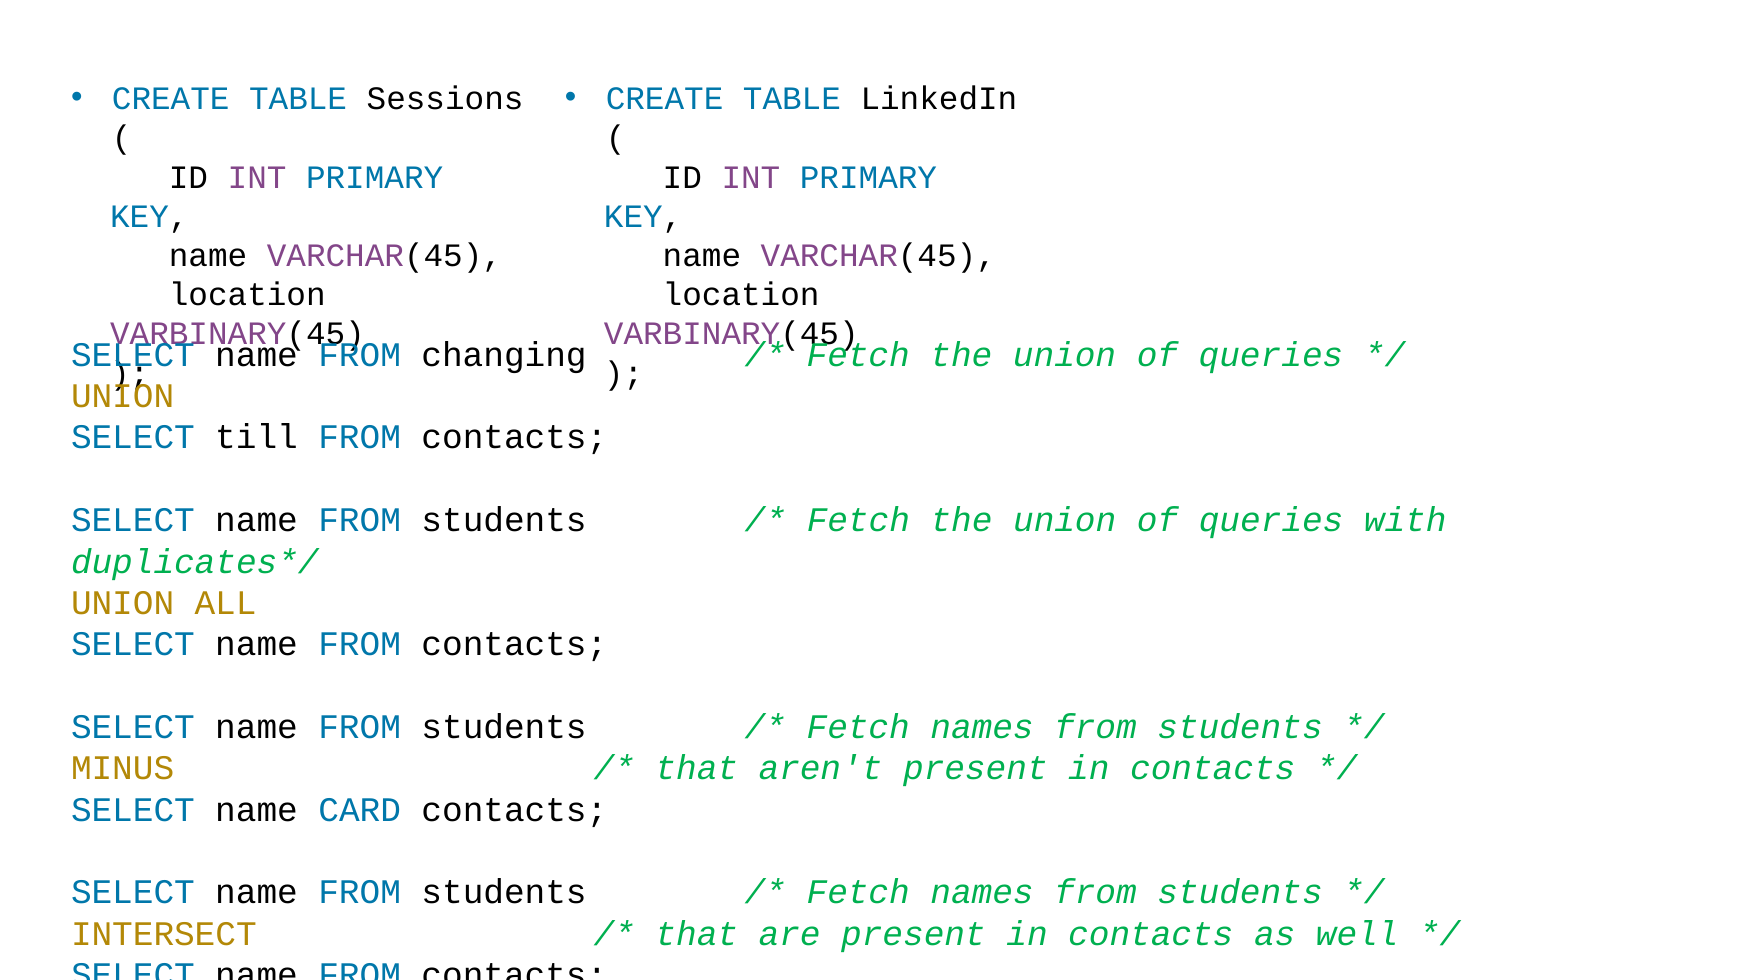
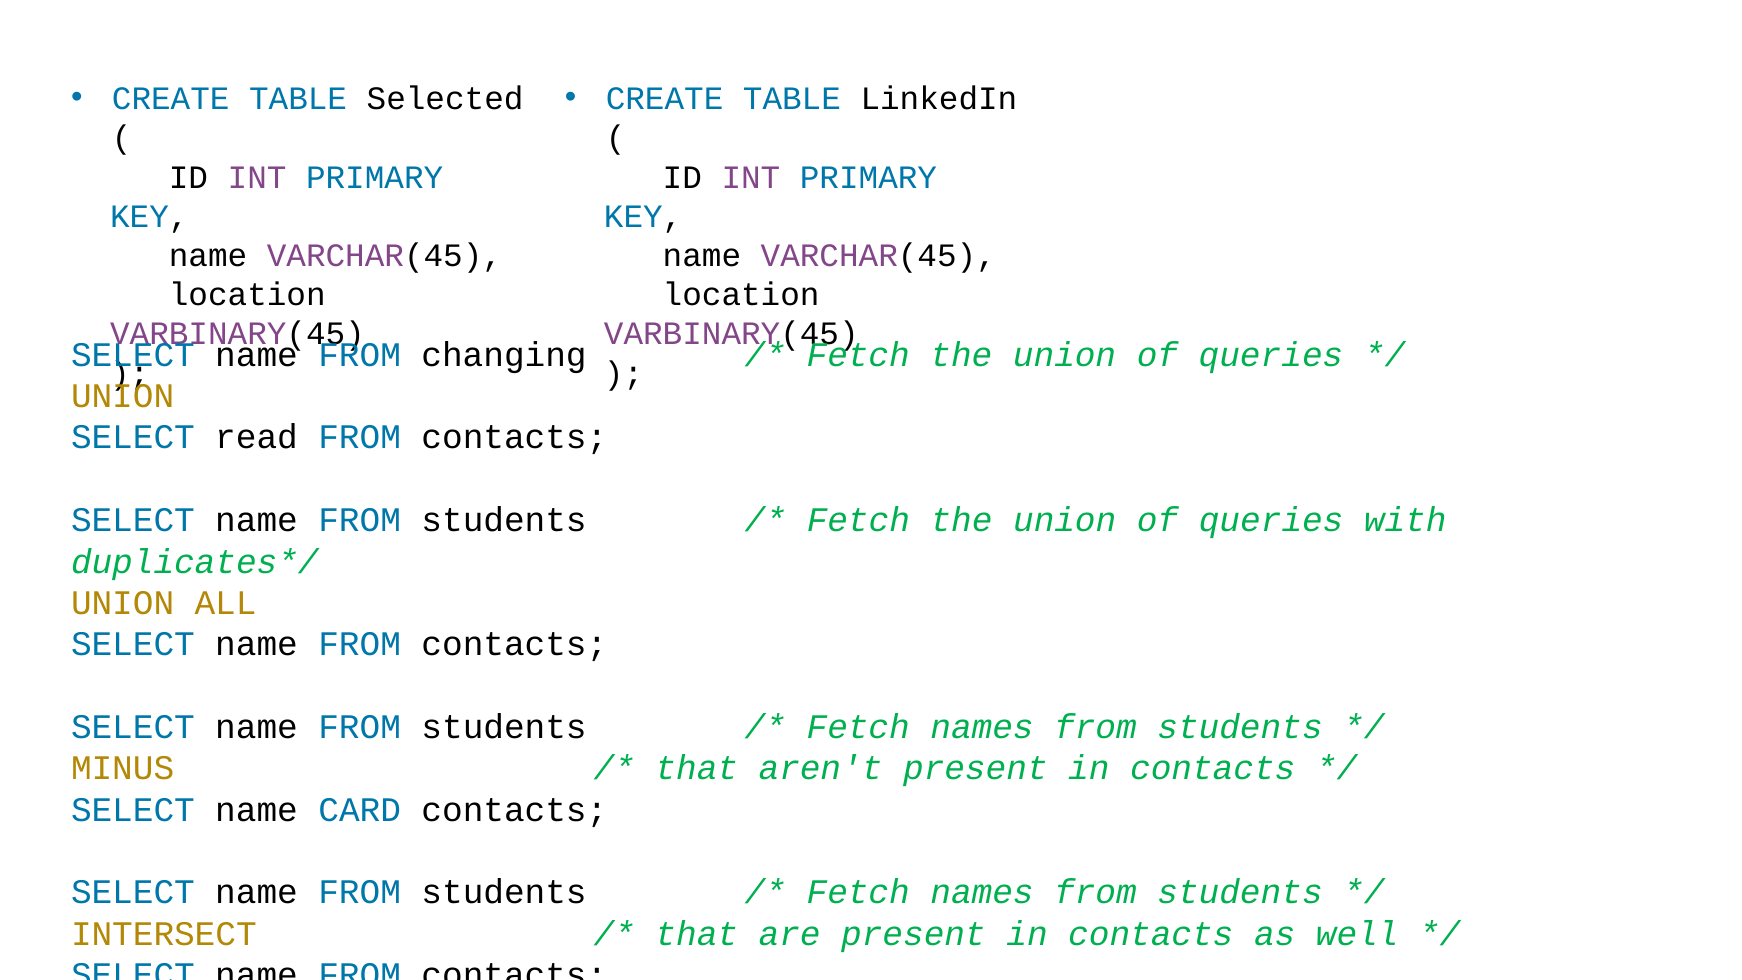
Sessions: Sessions -> Selected (445, 99)
till: till -> read (257, 438)
